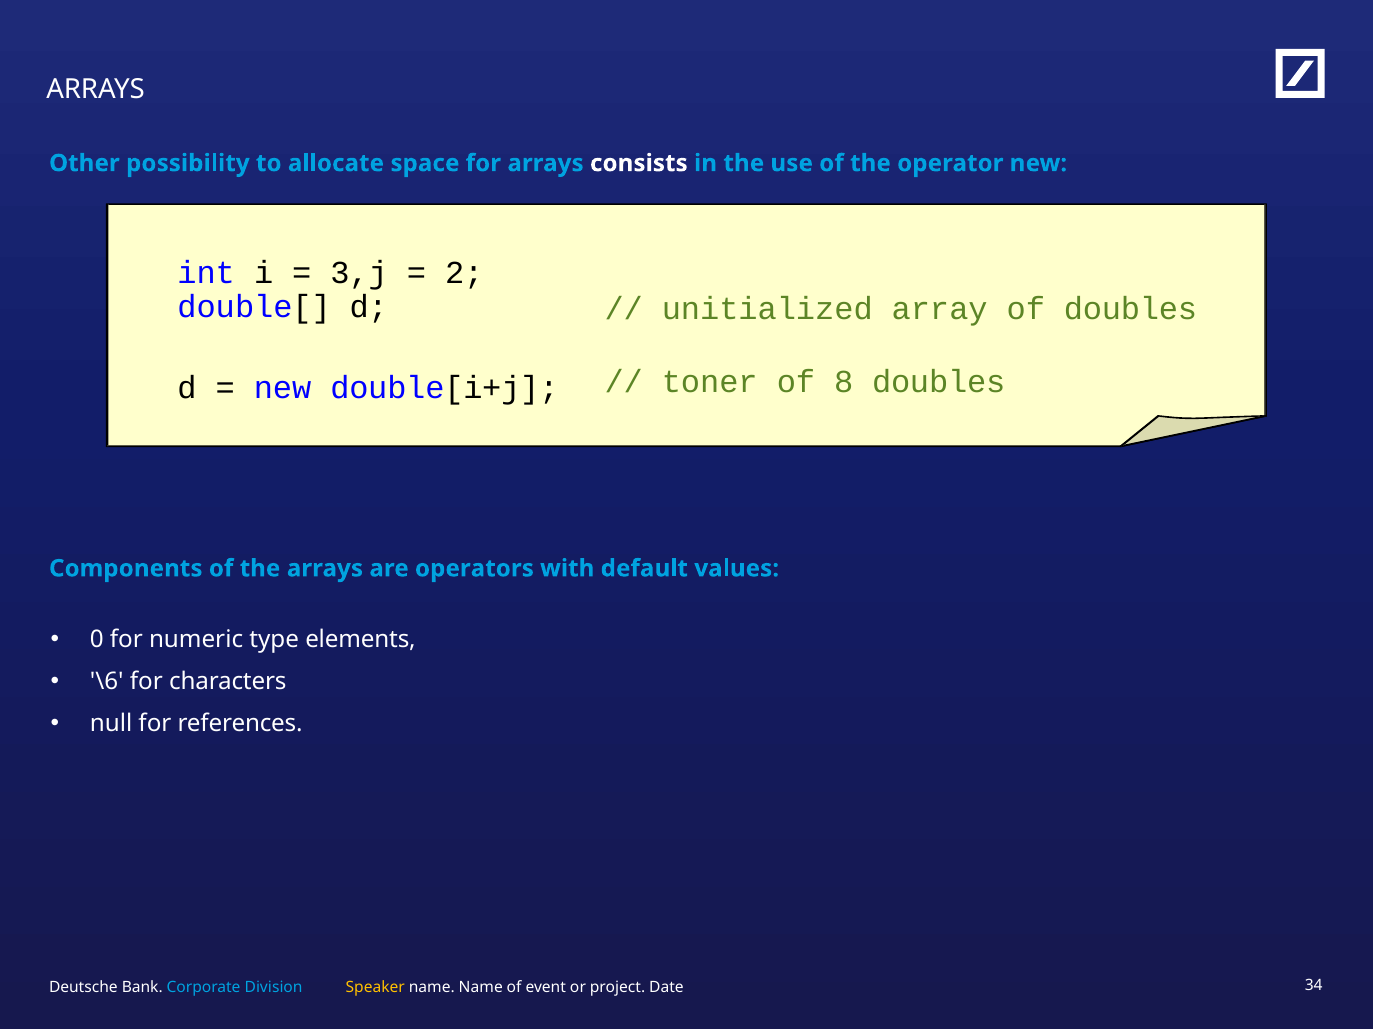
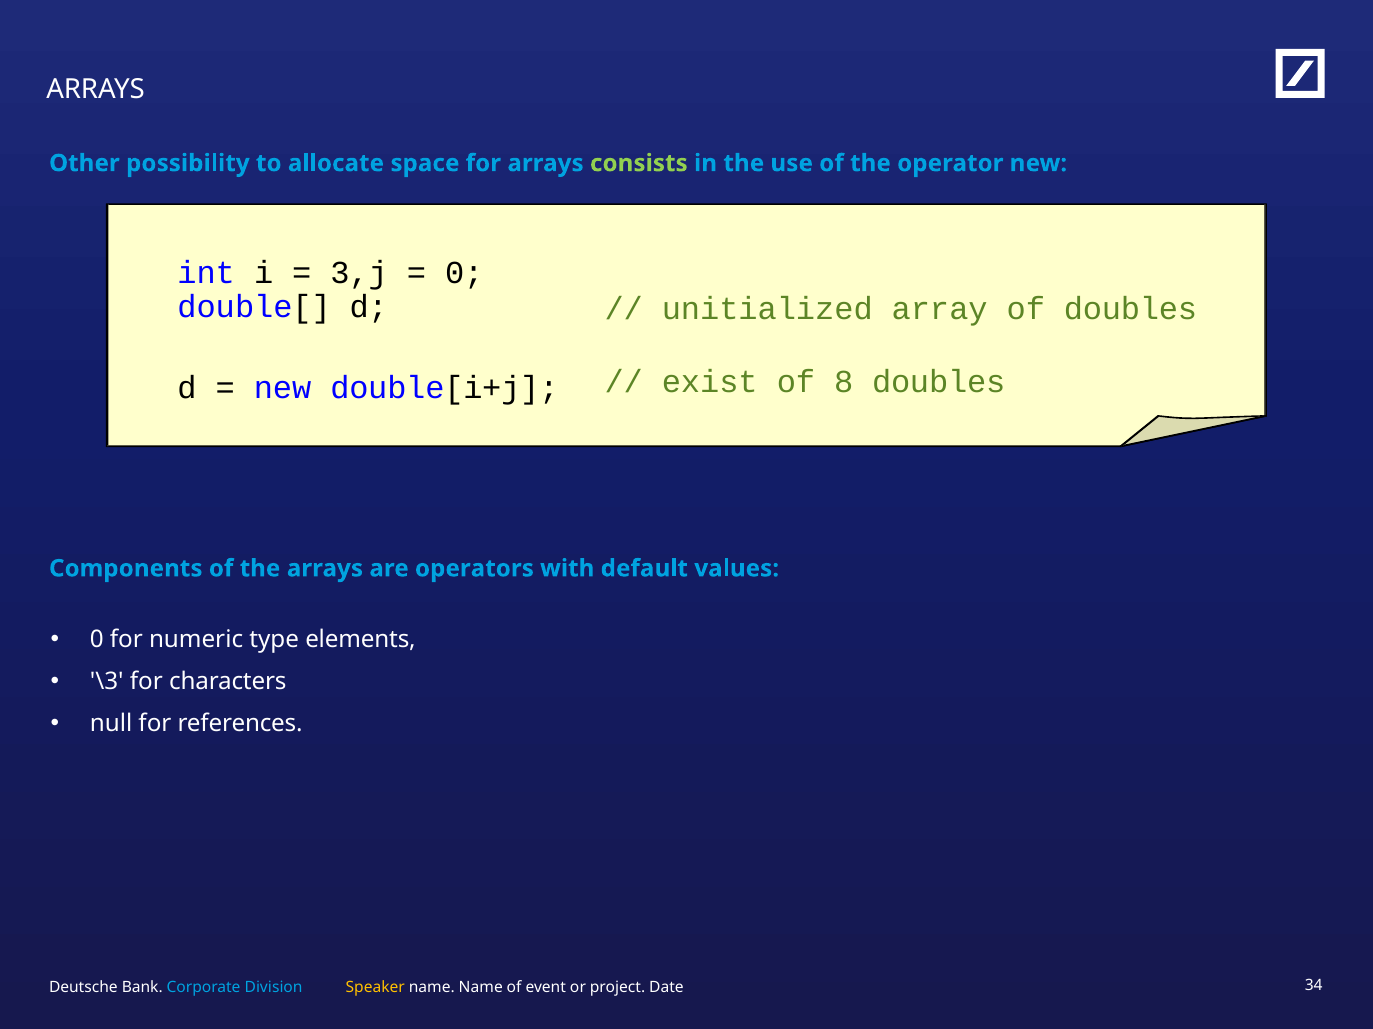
consists colour: white -> light green (639, 163)
2: 2 -> 0 (464, 273)
toner: toner -> exist (710, 382)
\6: \6 -> \3 (107, 682)
